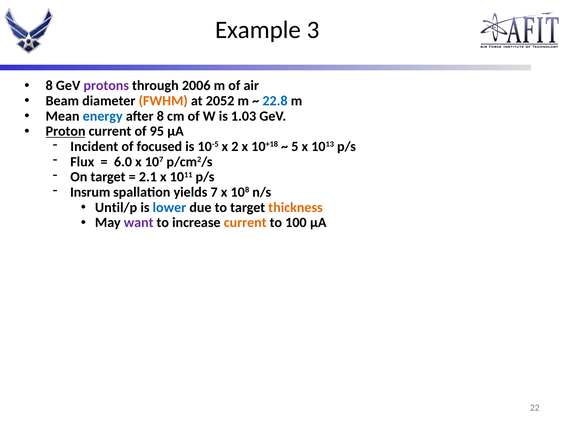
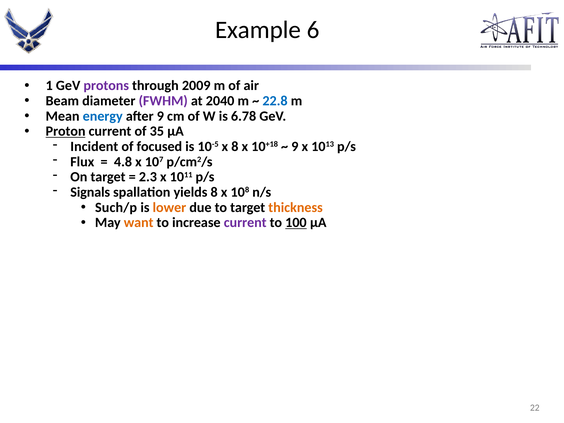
3: 3 -> 6 (313, 30)
8: 8 -> 1 (49, 86)
2006: 2006 -> 2009 (196, 86)
FWHM colour: orange -> purple (163, 101)
2052: 2052 -> 2040 (220, 101)
after 8: 8 -> 9 (160, 116)
1.03: 1.03 -> 6.78 (244, 116)
95: 95 -> 35 (157, 131)
x 2: 2 -> 8 (235, 146)
5: 5 -> 9 (295, 146)
6.0: 6.0 -> 4.8 (123, 162)
2.1: 2.1 -> 2.3 (148, 177)
Insrum: Insrum -> Signals (90, 192)
yields 7: 7 -> 8 (214, 192)
Until/p: Until/p -> Such/p (116, 207)
lower colour: blue -> orange (169, 207)
want colour: purple -> orange (139, 223)
current colour: orange -> purple (245, 223)
100 underline: none -> present (296, 223)
